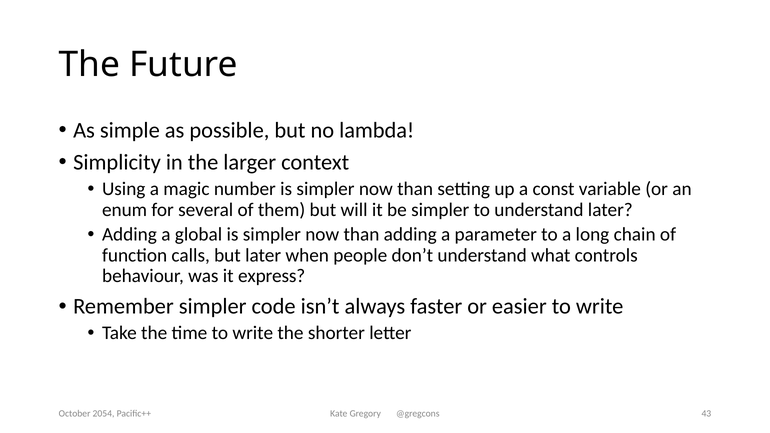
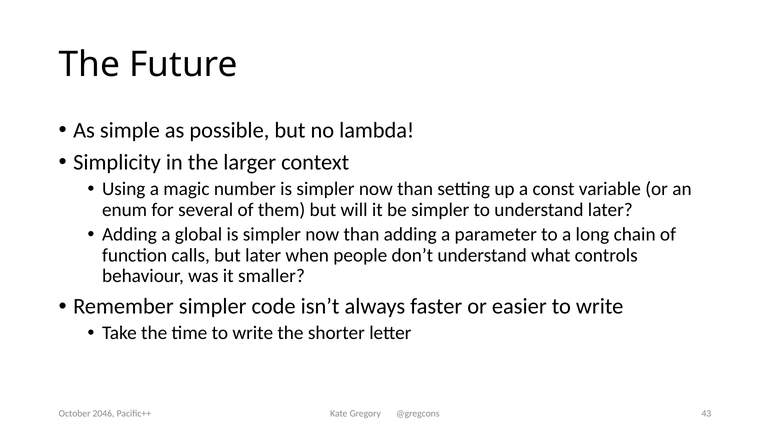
express: express -> smaller (271, 276)
2054: 2054 -> 2046 (104, 414)
